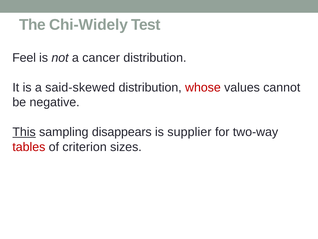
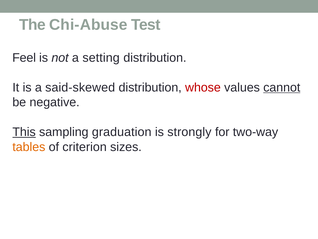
Chi-Widely: Chi-Widely -> Chi-Abuse (88, 25)
cancer: cancer -> setting (101, 58)
cannot underline: none -> present (282, 87)
disappears: disappears -> graduation (122, 132)
supplier: supplier -> strongly (189, 132)
tables colour: red -> orange (29, 147)
